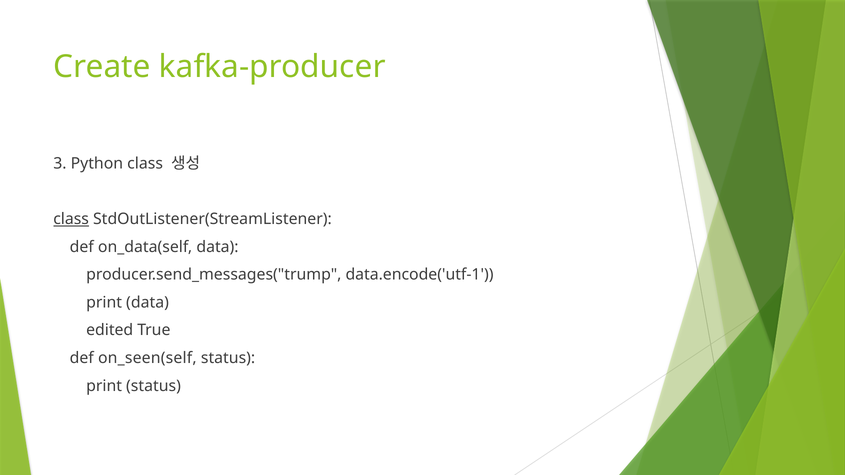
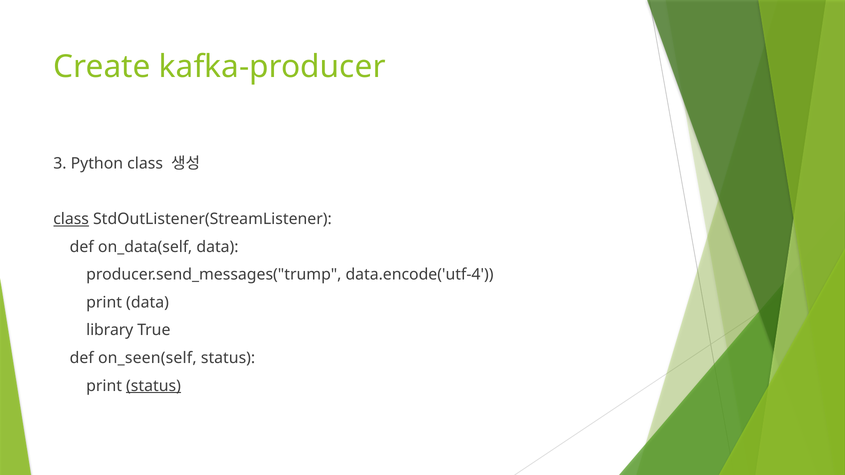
data.encode('utf-1: data.encode('utf-1 -> data.encode('utf-4 (420, 275)
edited: edited -> library (110, 330)
status underline: none -> present (154, 386)
